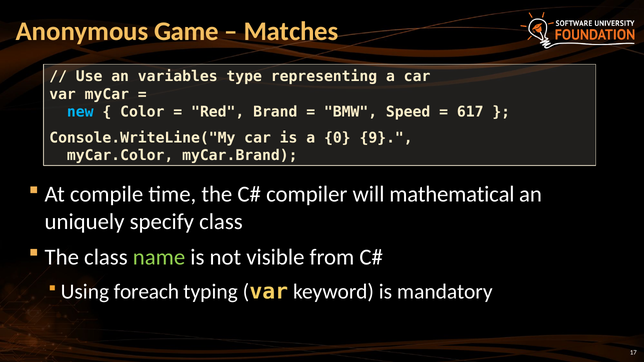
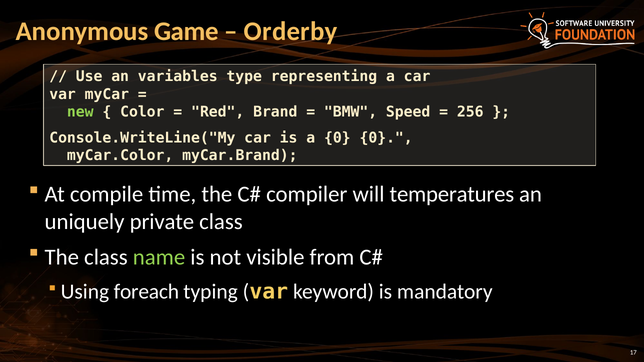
Matches: Matches -> Orderby (291, 31)
new colour: light blue -> light green (80, 112)
617: 617 -> 256 (470, 112)
0 9: 9 -> 0 (386, 138)
mathematical: mathematical -> temperatures (452, 195)
specify: specify -> private (162, 222)
